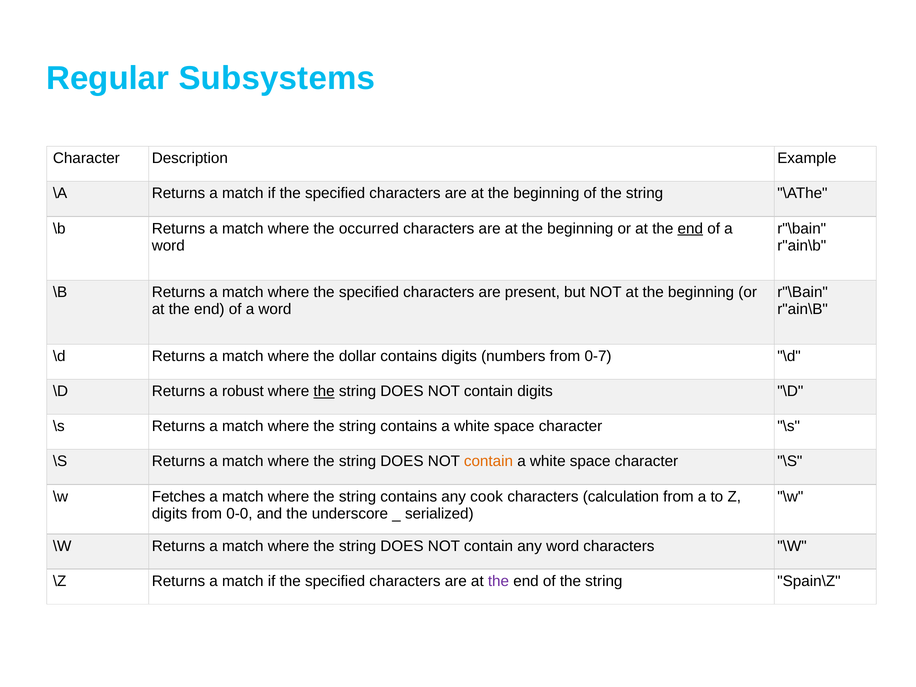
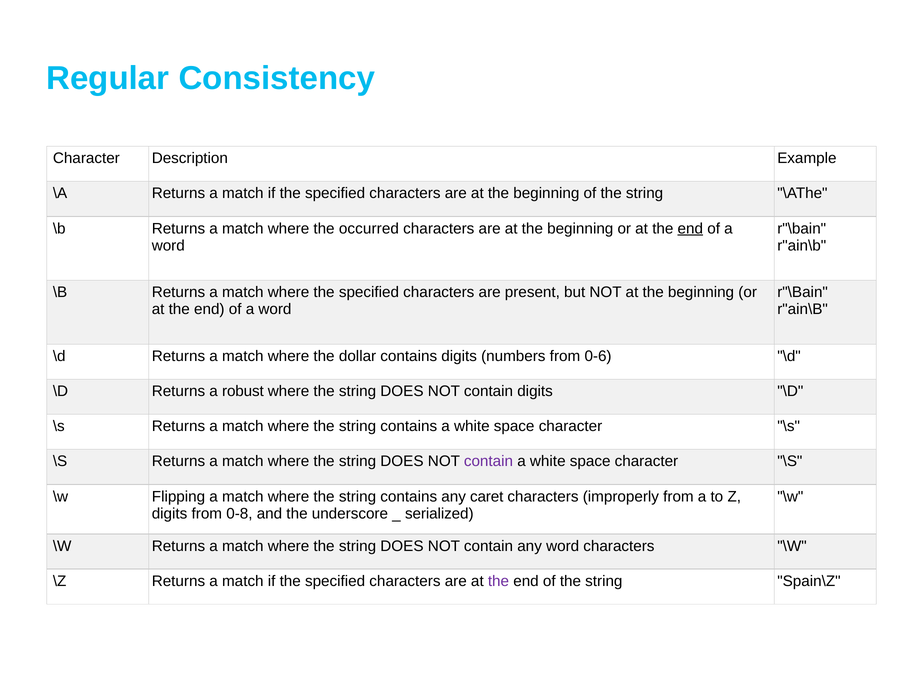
Subsystems: Subsystems -> Consistency (277, 78)
0-7: 0-7 -> 0-6 (598, 356)
the underline: present -> none (324, 391)
contain colour: orange -> purple (488, 461)
Fetches: Fetches -> Flipping (179, 497)
cook: cook -> caret (487, 497)
calculation: calculation -> improperly (621, 497)
0-0: 0-0 -> 0-8 (239, 514)
